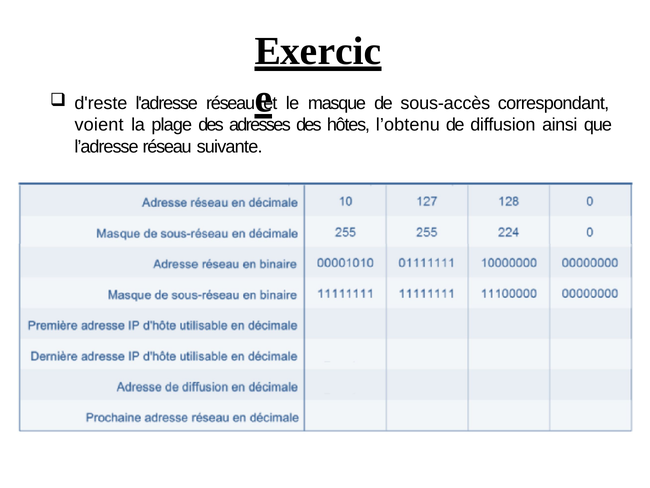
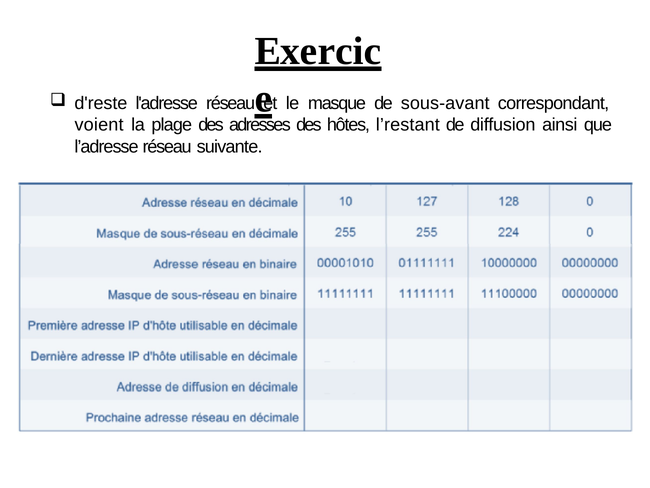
sous-accès: sous-accès -> sous-avant (445, 103)
l’obtenu: l’obtenu -> l’restant (408, 125)
